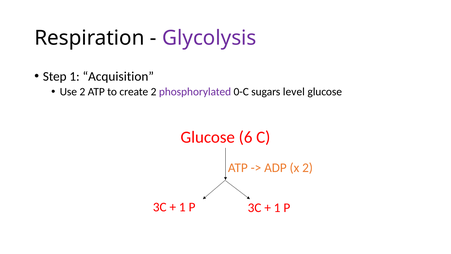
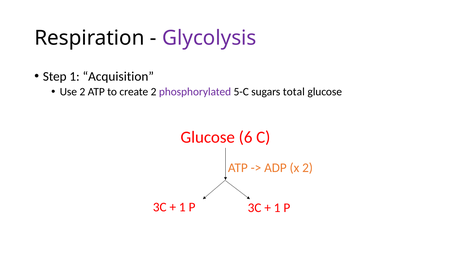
0-C: 0-C -> 5-C (241, 92)
level: level -> total (294, 92)
